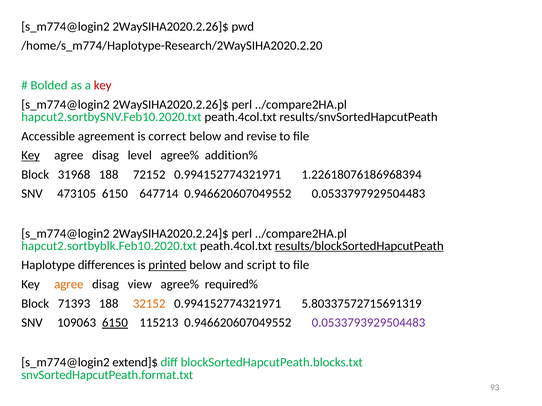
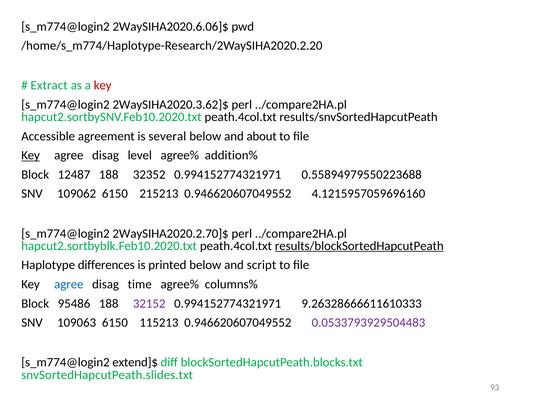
2WaySIHA2020.2.26]$: 2WaySIHA2020.2.26]$ -> 2WaySIHA2020.6.06]$ (171, 27)
Bolded: Bolded -> Extract (49, 86)
2WaySIHA2020.2.26]$: 2WaySIHA2020.2.26]$ -> 2WaySIHA2020.3.62]$ (171, 105)
correct: correct -> several (167, 136)
revise: revise -> about (262, 136)
31968: 31968 -> 12487 (74, 175)
72152: 72152 -> 32352 (149, 175)
1.22618076186968394: 1.22618076186968394 -> 0.55894979550223688 (362, 175)
473105: 473105 -> 109062 (77, 194)
647714: 647714 -> 215213 (159, 194)
0.0533797929504483: 0.0533797929504483 -> 4.1215957059696160 (368, 194)
2WaySIHA2020.2.24]$: 2WaySIHA2020.2.24]$ -> 2WaySIHA2020.2.70]$ (171, 234)
printed underline: present -> none (167, 265)
agree colour: orange -> blue (69, 285)
view: view -> time (140, 285)
required%: required% -> columns% (231, 285)
71393: 71393 -> 95486 (74, 304)
32152 colour: orange -> purple (149, 304)
5.80337572715691319: 5.80337572715691319 -> 9.26328666611610333 (362, 304)
6150 underline: present -> none (115, 323)
snvSortedHapcutPeath.format.txt: snvSortedHapcutPeath.format.txt -> snvSortedHapcutPeath.slides.txt (107, 375)
